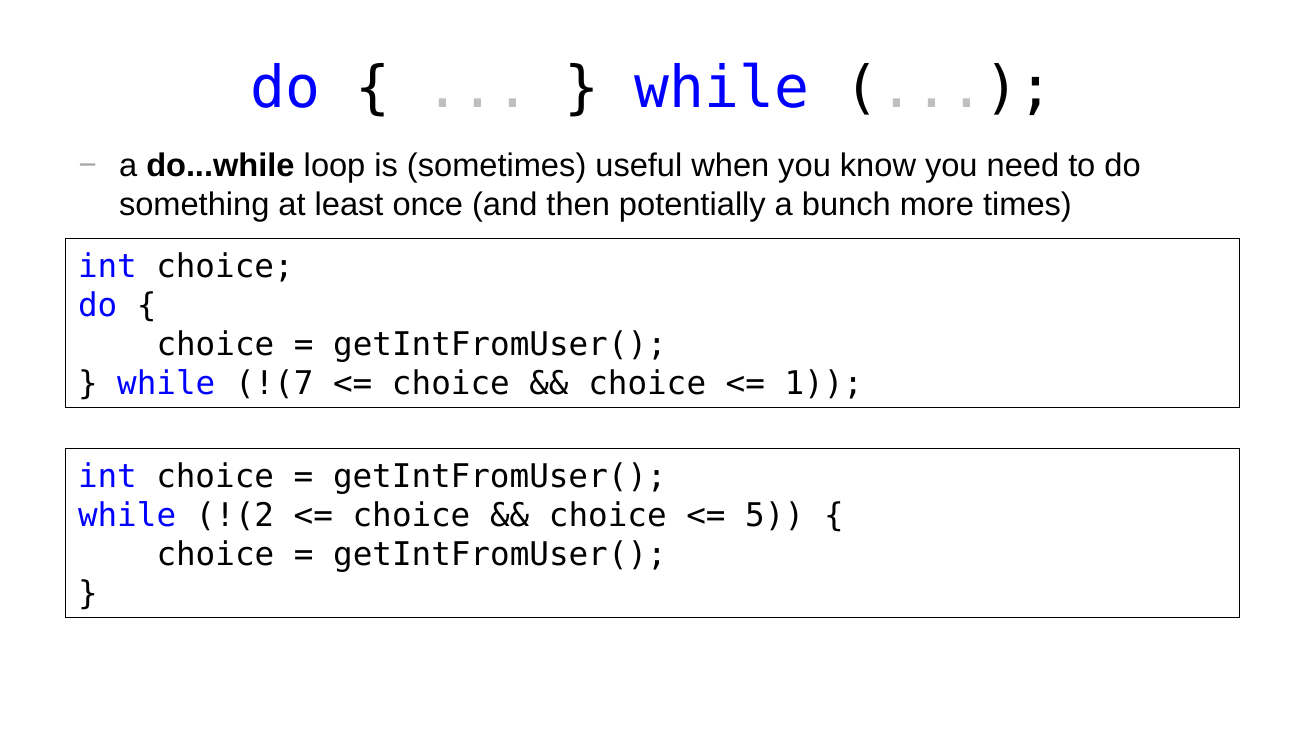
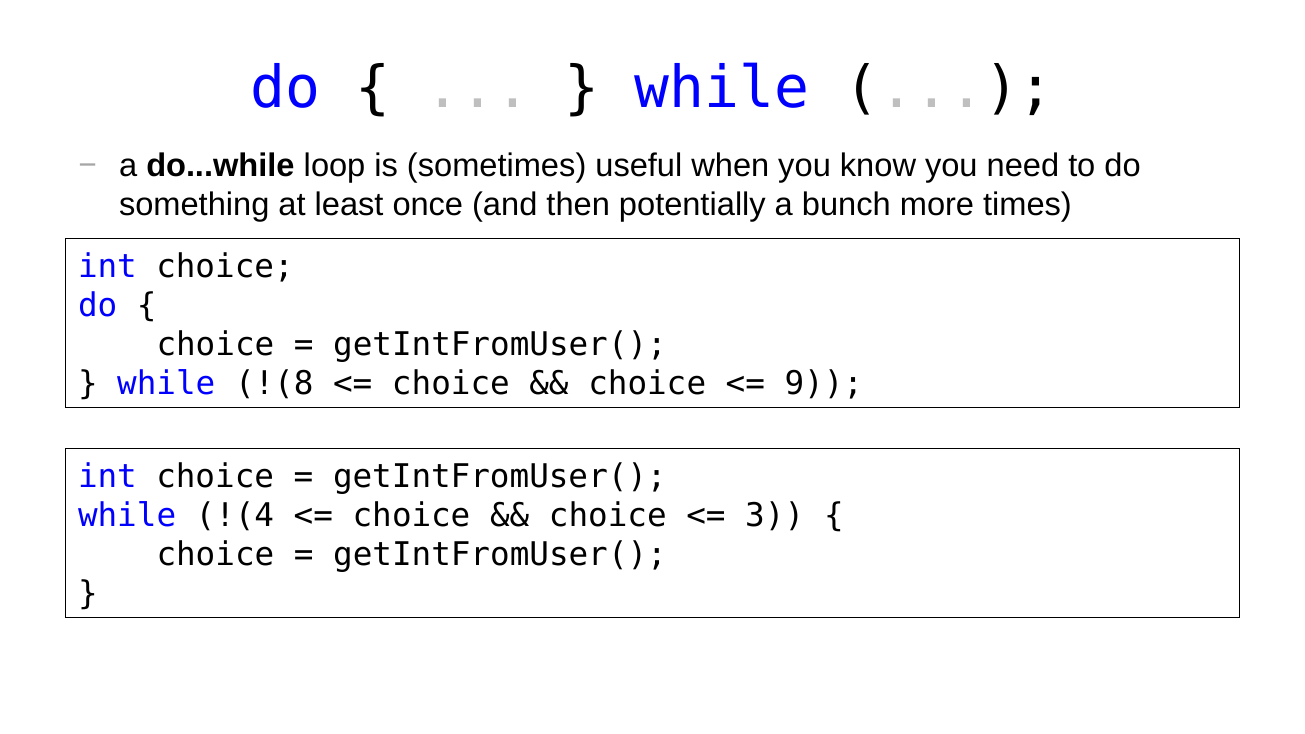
!(7: !(7 -> !(8 (274, 384)
1: 1 -> 9 (824, 384)
!(2: !(2 -> !(4 (235, 516)
5: 5 -> 3 (775, 516)
